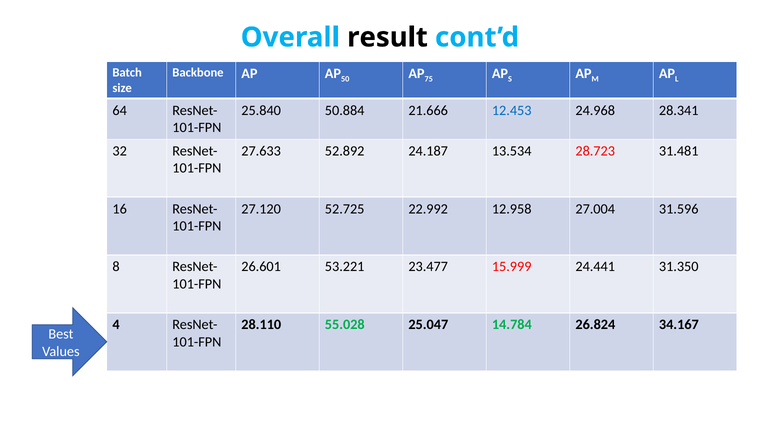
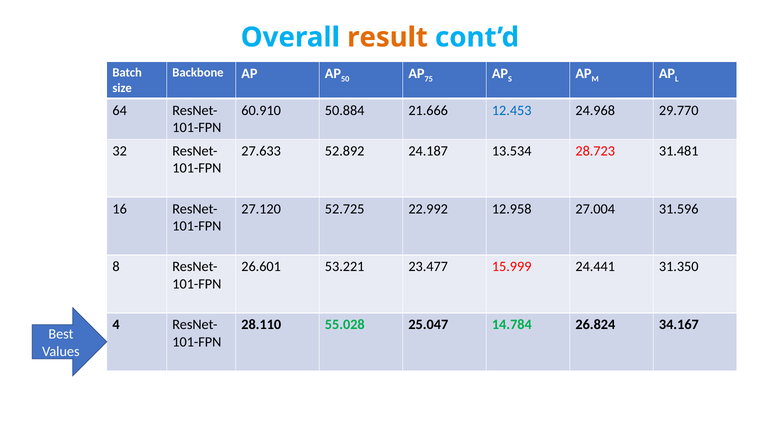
result colour: black -> orange (387, 37)
25.840: 25.840 -> 60.910 (261, 110)
28.341: 28.341 -> 29.770 (679, 110)
